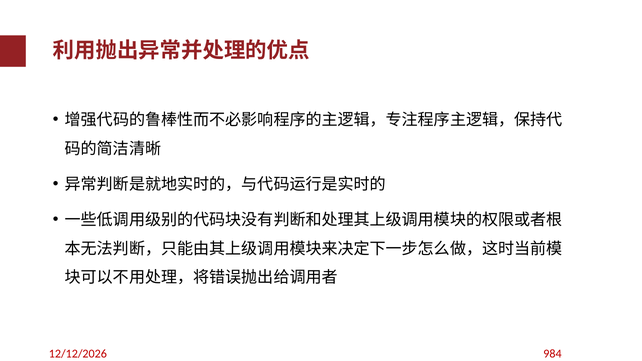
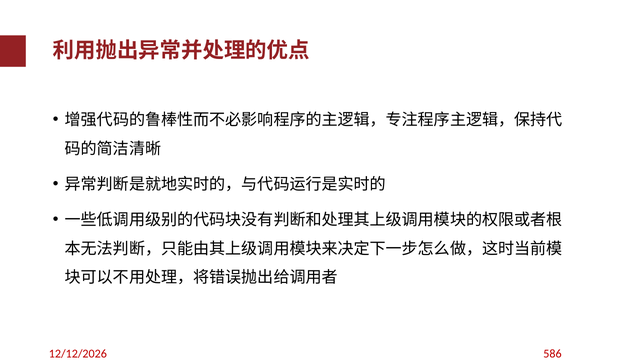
984: 984 -> 586 (553, 354)
